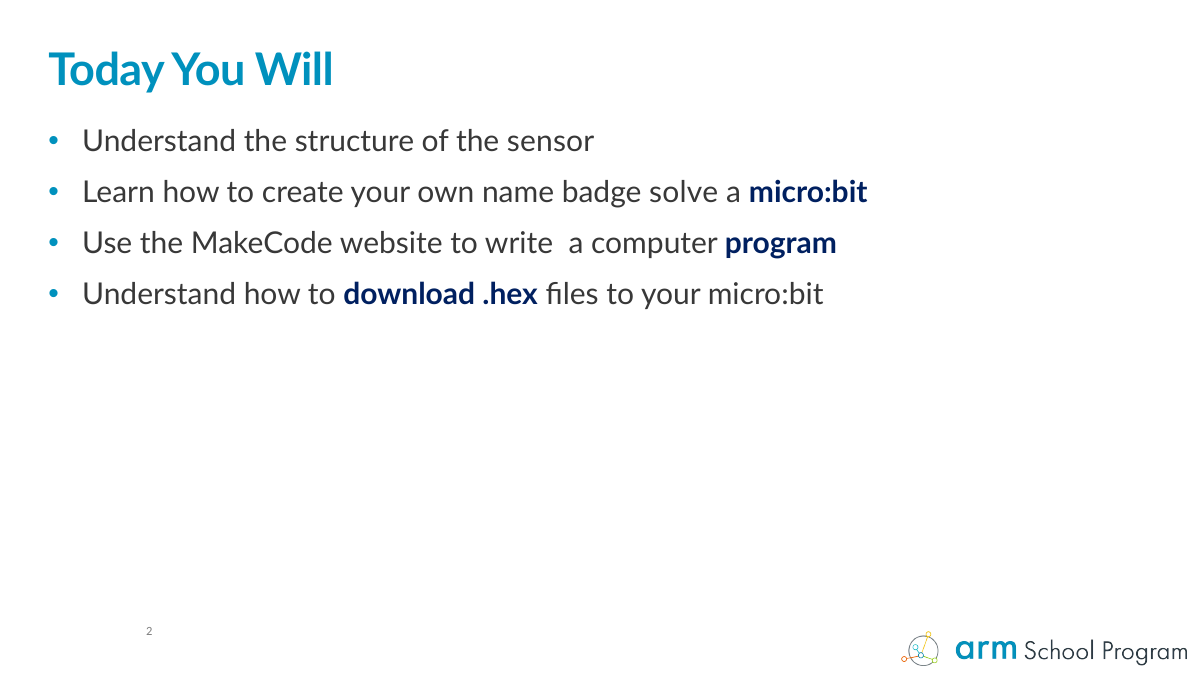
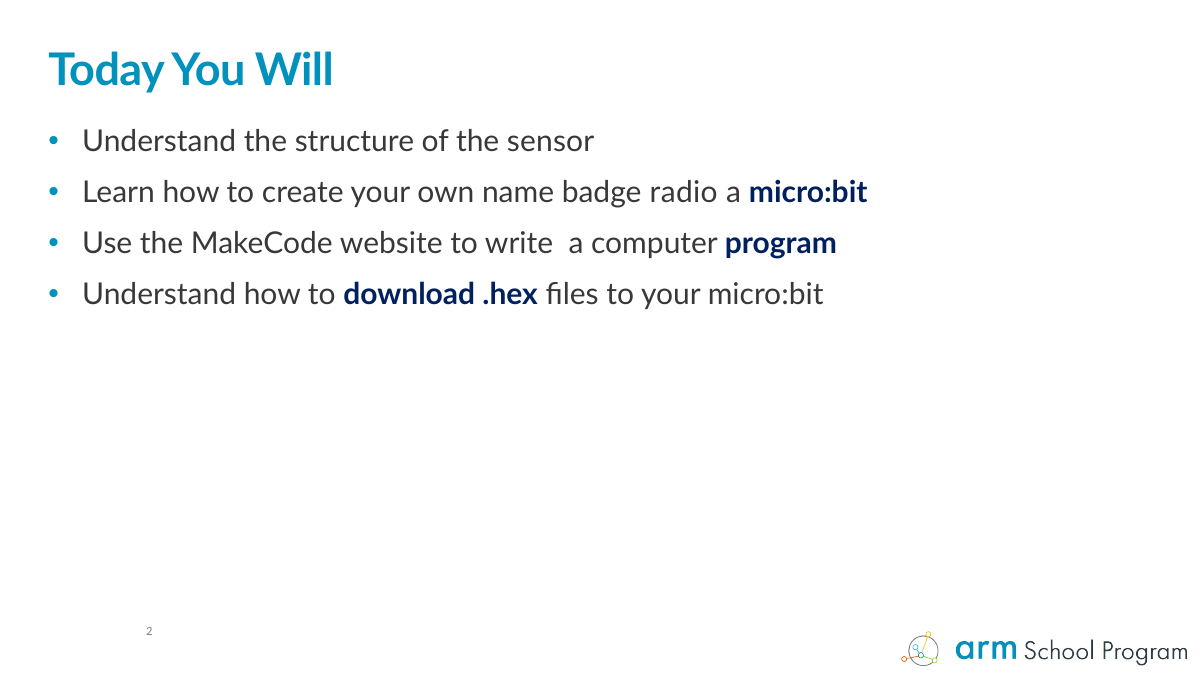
solve: solve -> radio (684, 193)
